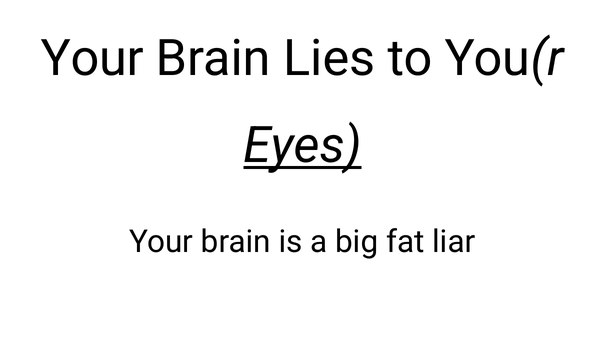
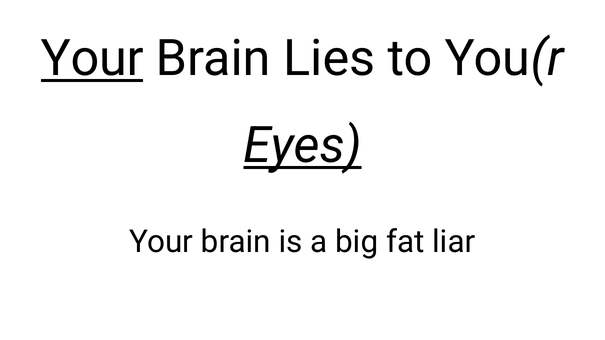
Your underline: none -> present (92, 59)
